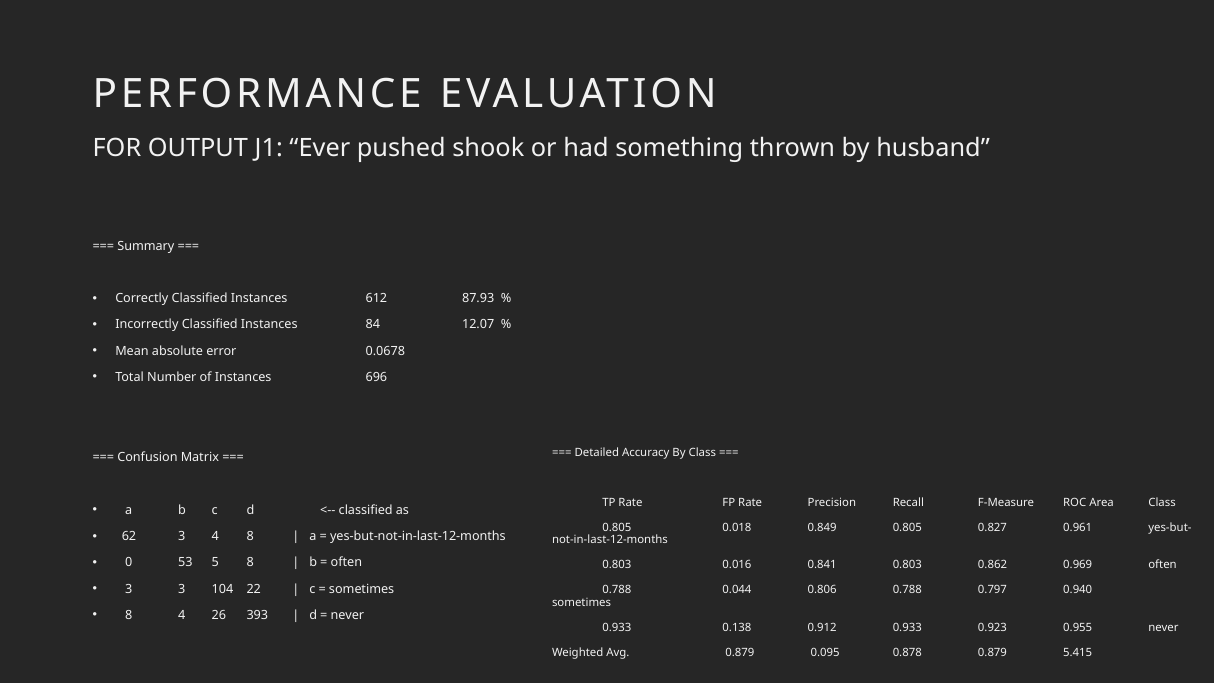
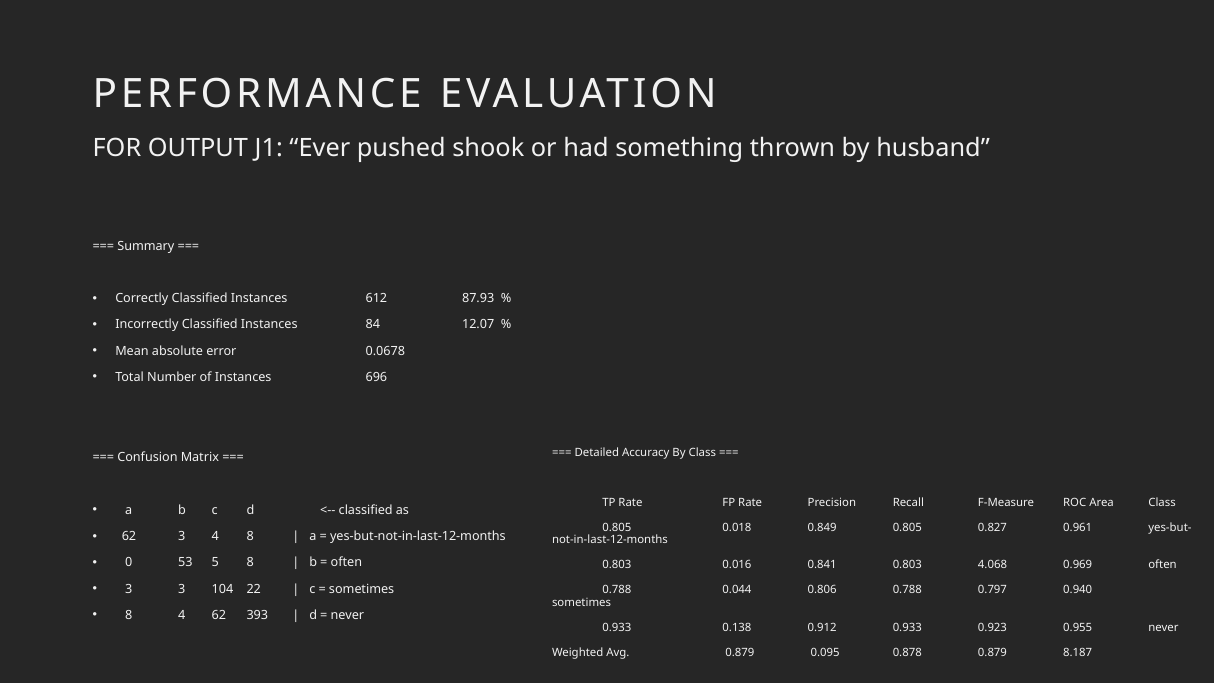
0.862: 0.862 -> 4.068 (993, 565)
4 26: 26 -> 62 (219, 615)
5.415: 5.415 -> 8.187 (1078, 652)
